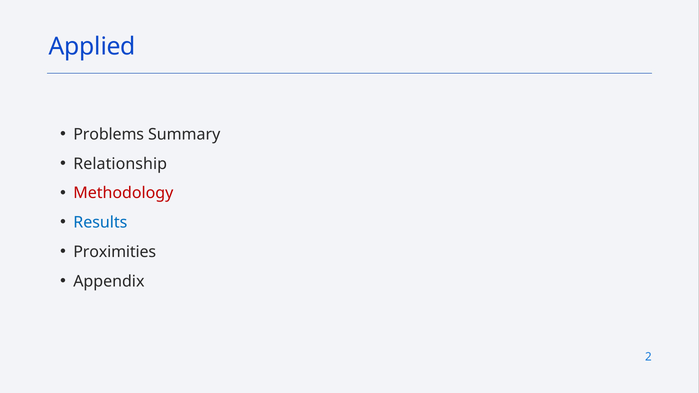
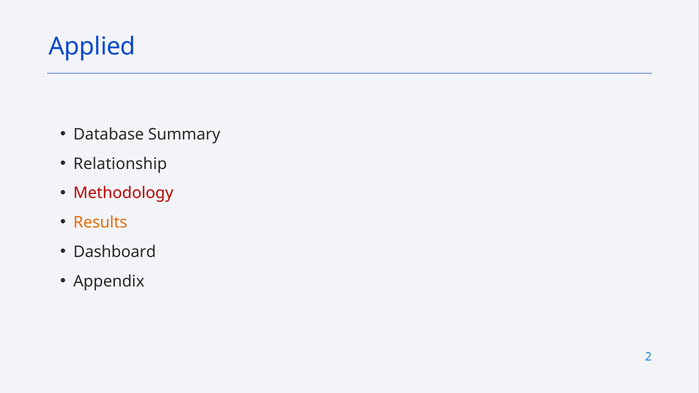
Problems: Problems -> Database (109, 134)
Results colour: blue -> orange (100, 223)
Proximities: Proximities -> Dashboard (115, 252)
